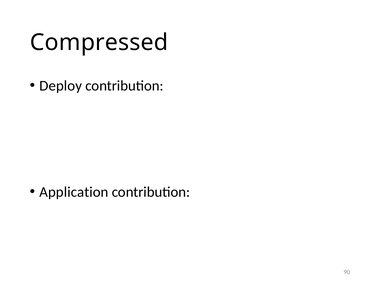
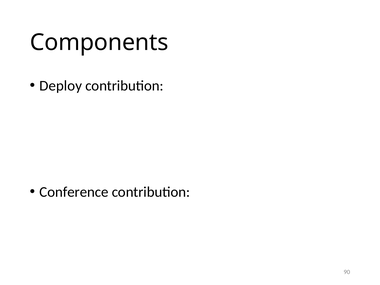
Compressed: Compressed -> Components (99, 43)
Application: Application -> Conference (74, 192)
